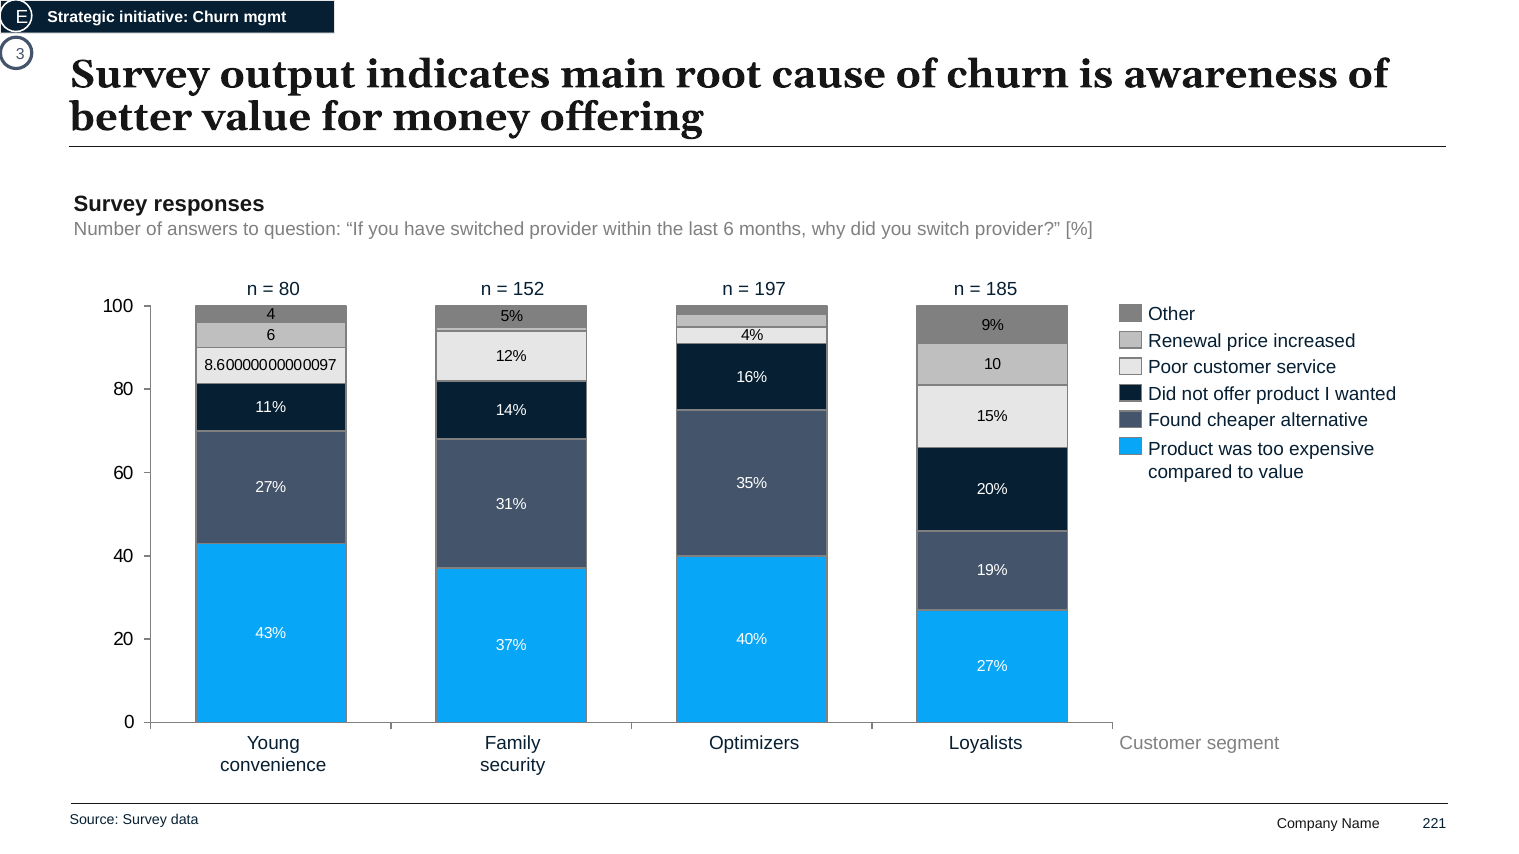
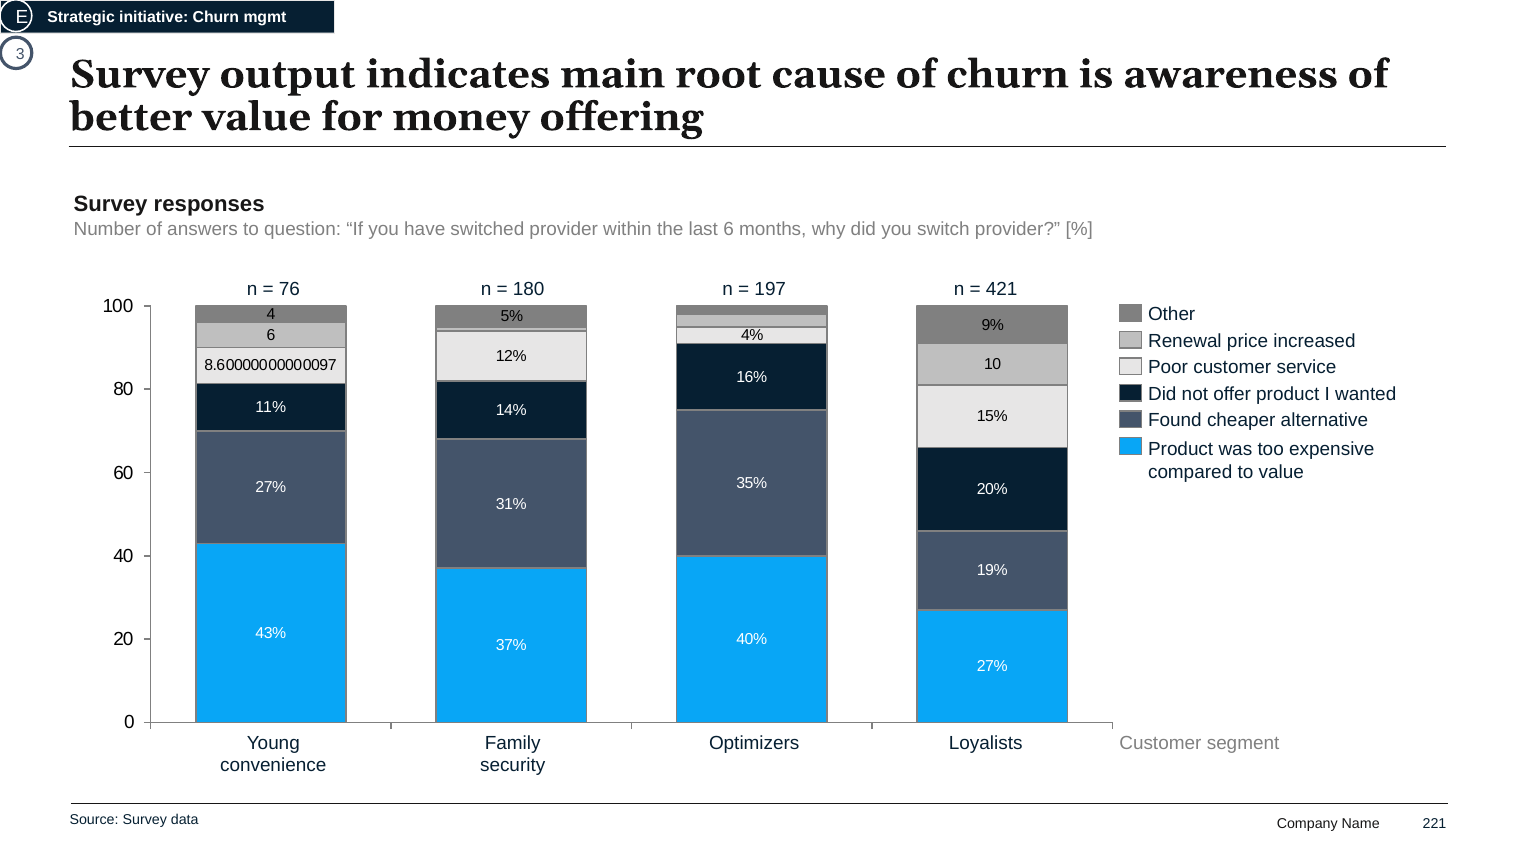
80: 80 -> 76 (289, 289)
152: 152 -> 180 (529, 289)
185: 185 -> 421 (1002, 289)
